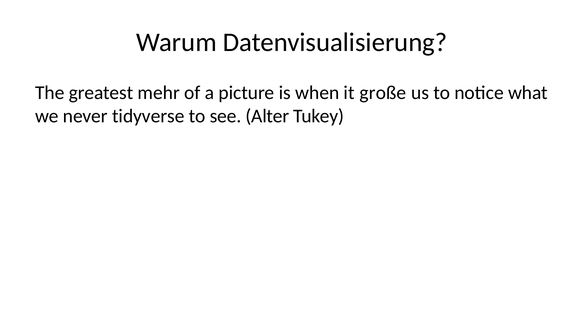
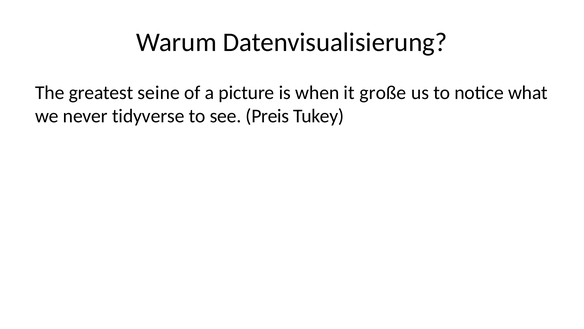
mehr: mehr -> seine (159, 93)
Alter: Alter -> Preis (267, 116)
